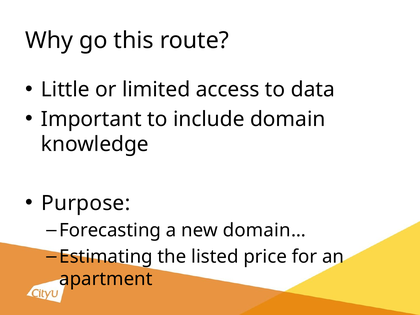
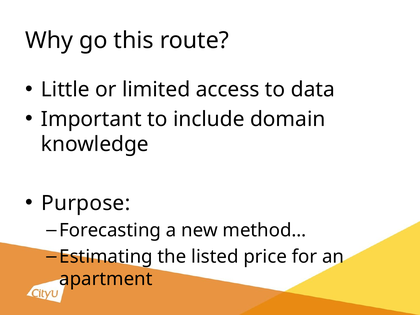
domain…: domain… -> method… (264, 230)
